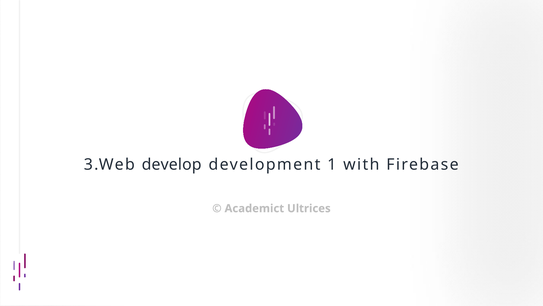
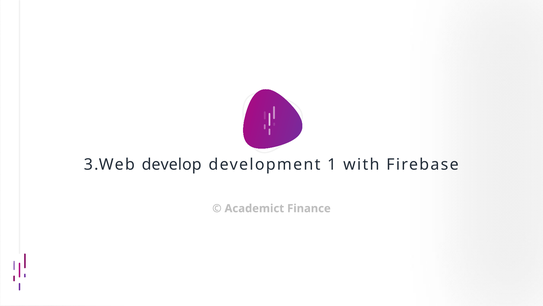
Ultrices: Ultrices -> Finance (309, 208)
